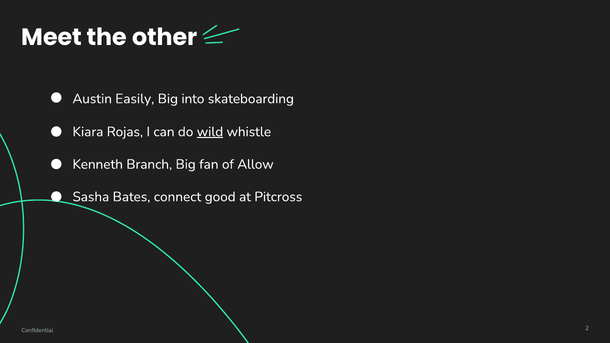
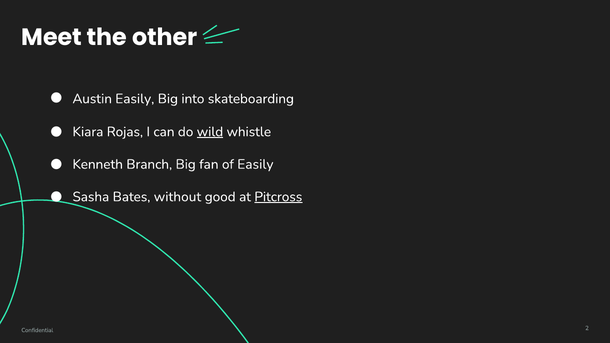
of Allow: Allow -> Easily (255, 164)
connect: connect -> without (177, 197)
Pitcross underline: none -> present (278, 197)
